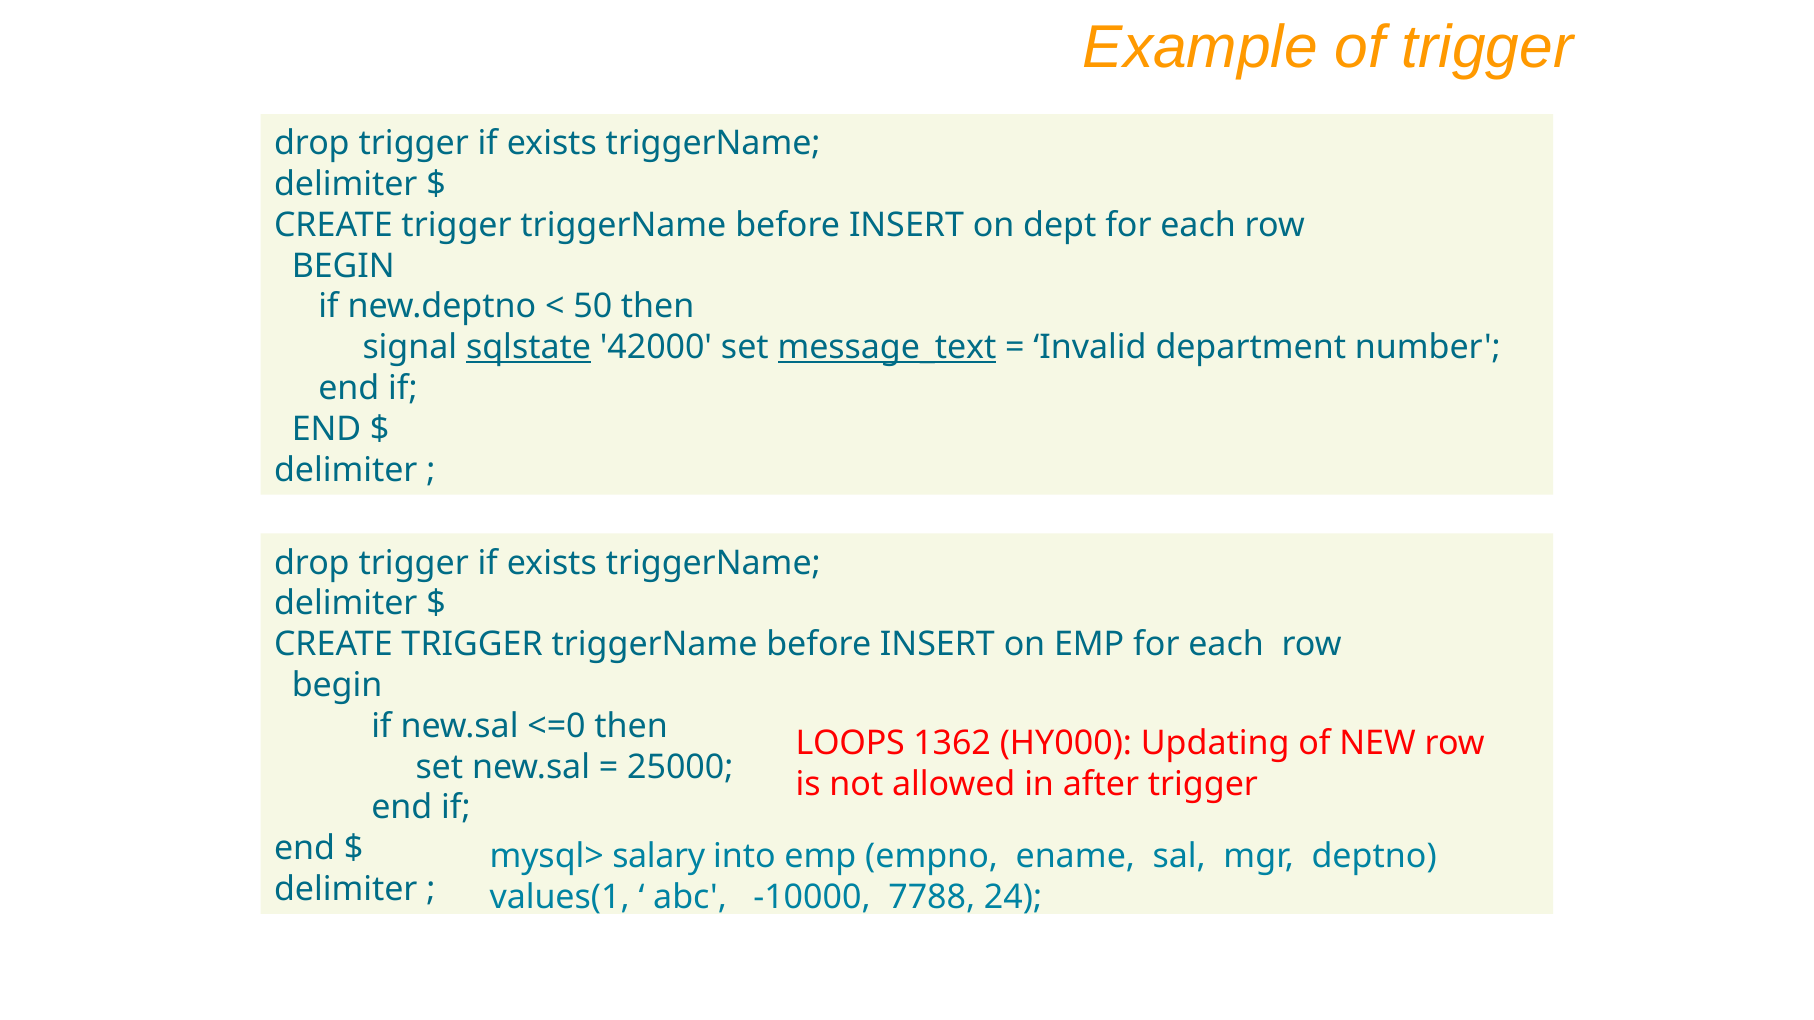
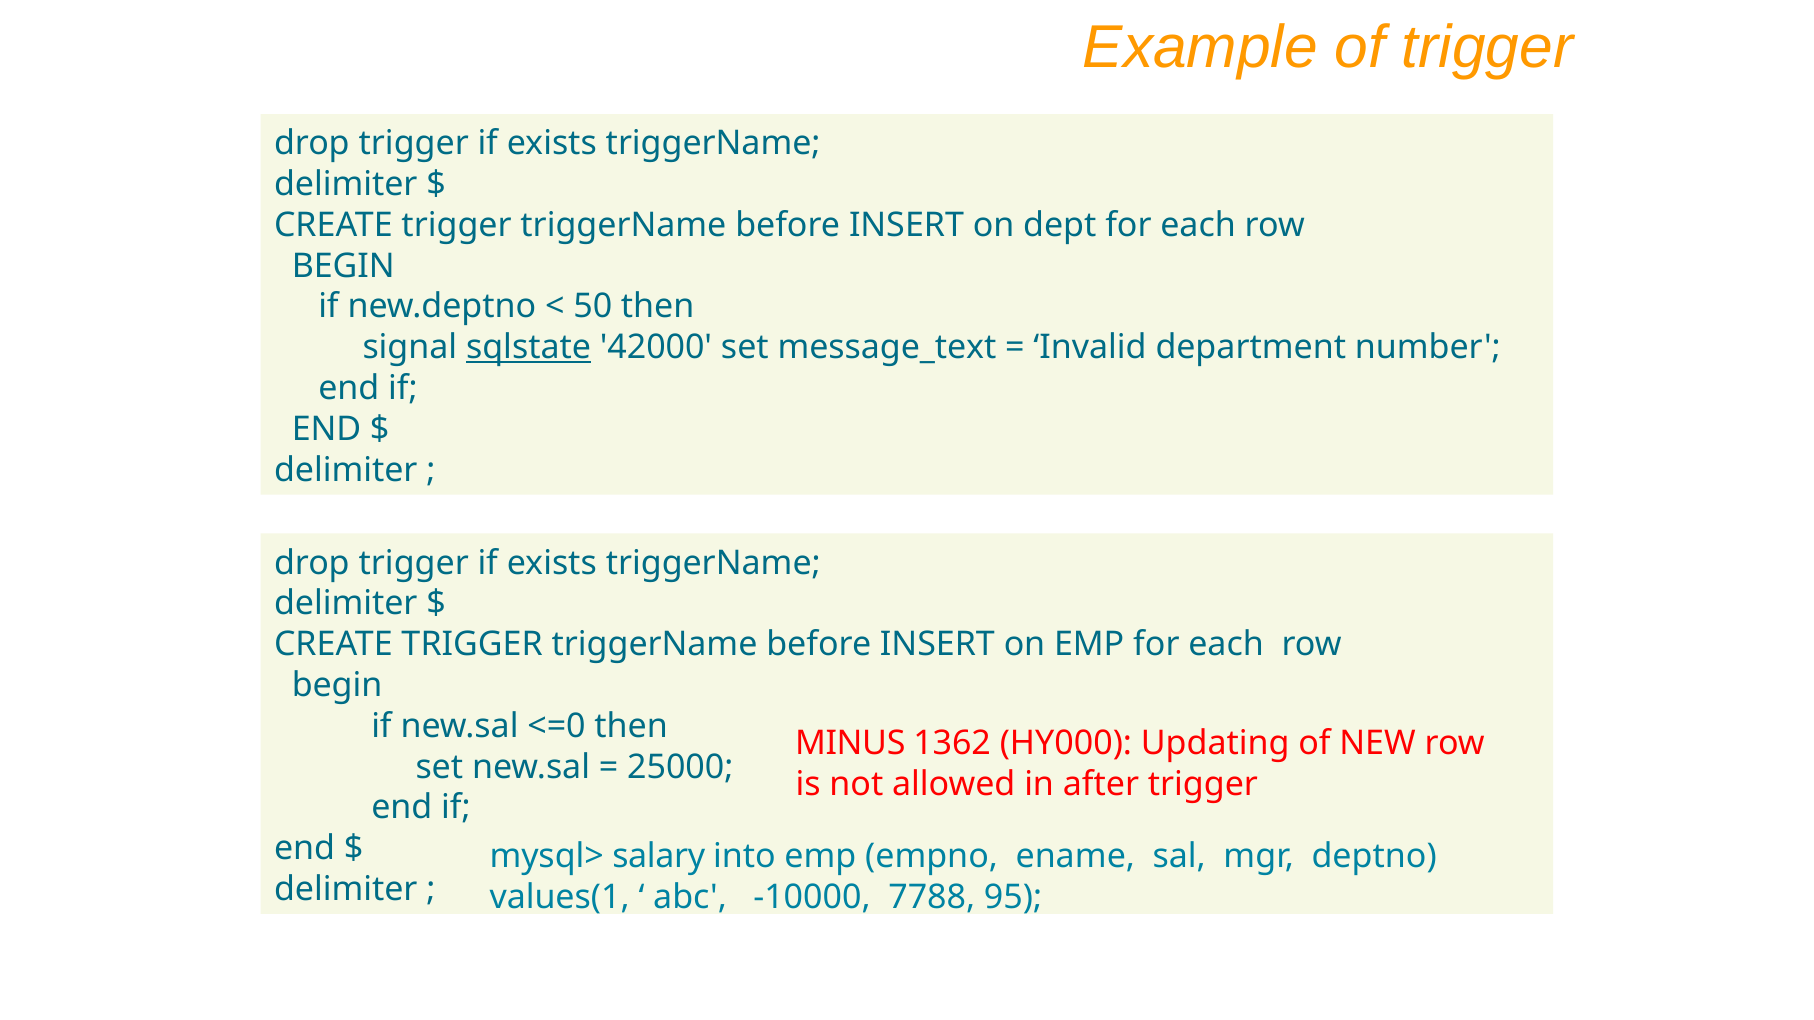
message_text underline: present -> none (887, 348)
LOOPS: LOOPS -> MINUS (850, 744)
24: 24 -> 95 (1013, 898)
